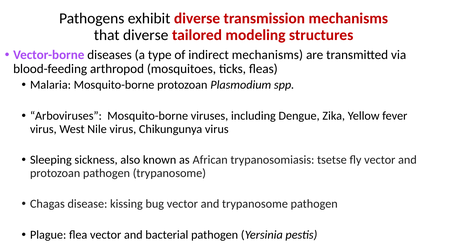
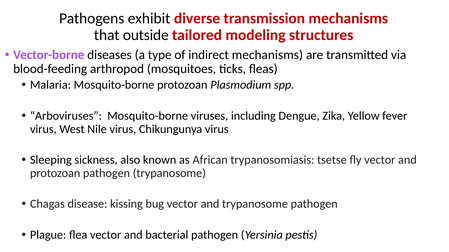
that diverse: diverse -> outside (146, 35)
